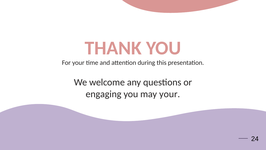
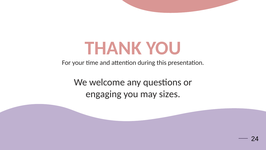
may your: your -> sizes (170, 94)
